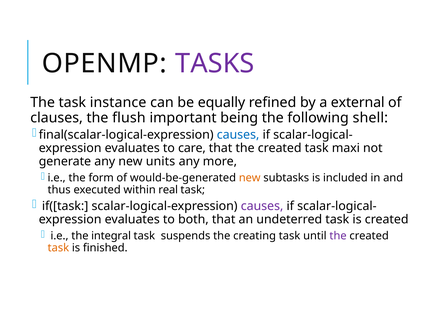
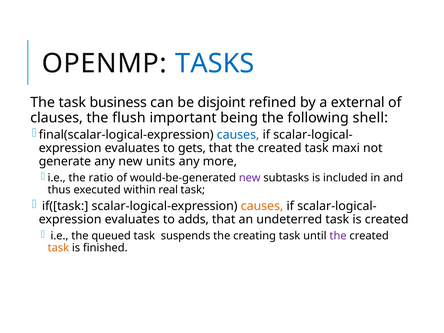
TASKS colour: purple -> blue (215, 64)
instance: instance -> business (118, 103)
equally: equally -> disjoint (222, 103)
care: care -> gets (192, 148)
form: form -> ratio (101, 178)
new colour: orange -> purple (250, 178)
causes colour: purple -> orange (262, 206)
both: both -> adds (193, 219)
integral: integral -> queued (111, 236)
